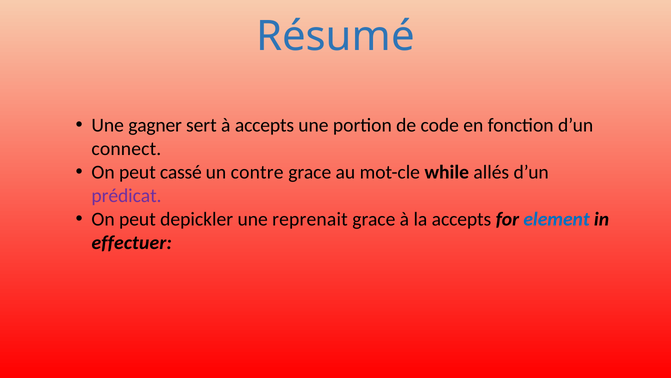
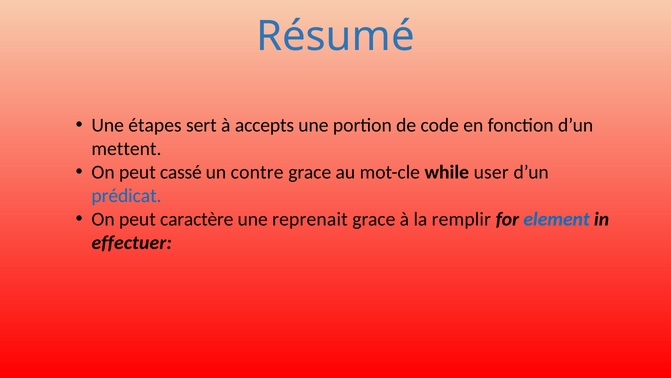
gagner: gagner -> étapes (155, 125)
connect: connect -> mettent (126, 149)
allés: allés -> user (491, 172)
prédicat colour: purple -> blue (126, 196)
depickler: depickler -> caractère (197, 219)
la accepts: accepts -> remplir (461, 219)
